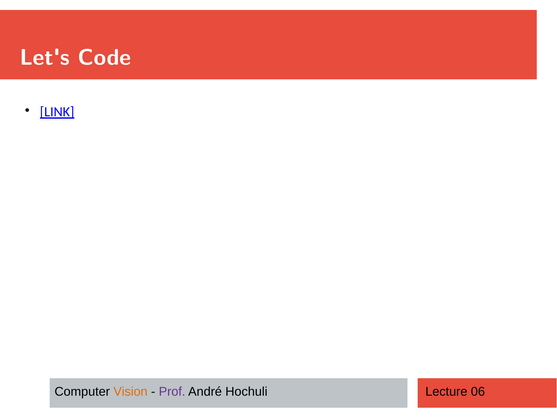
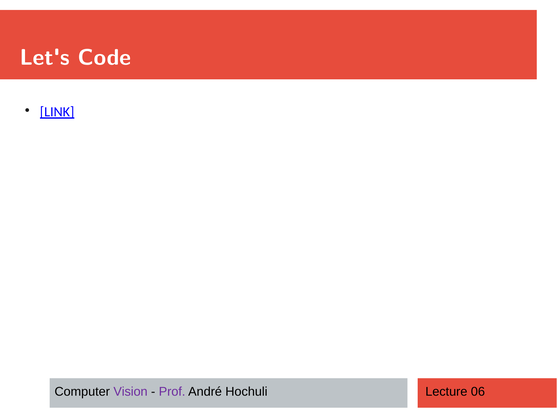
Vision colour: orange -> purple (131, 391)
